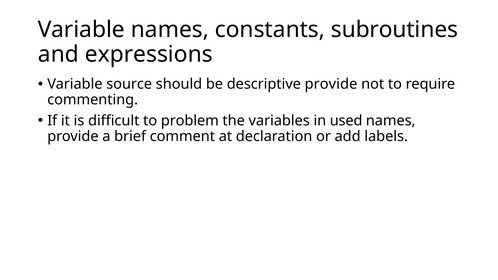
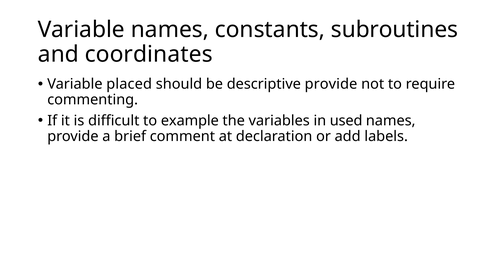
expressions: expressions -> coordinates (149, 54)
source: source -> placed (129, 84)
problem: problem -> example (190, 121)
